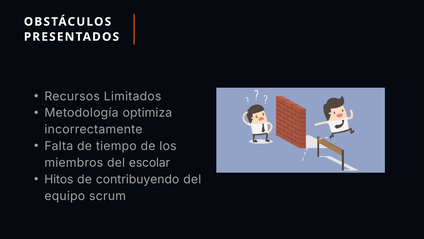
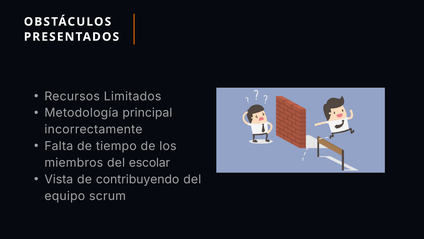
optimiza: optimiza -> principal (147, 113)
Hitos: Hitos -> Vista (59, 179)
